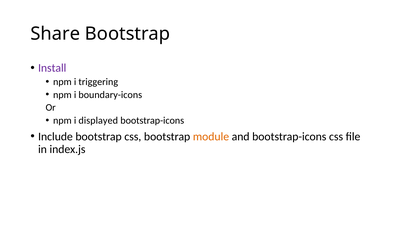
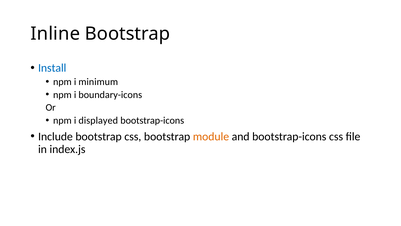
Share: Share -> Inline (55, 34)
Install colour: purple -> blue (52, 68)
triggering: triggering -> minimum (98, 82)
